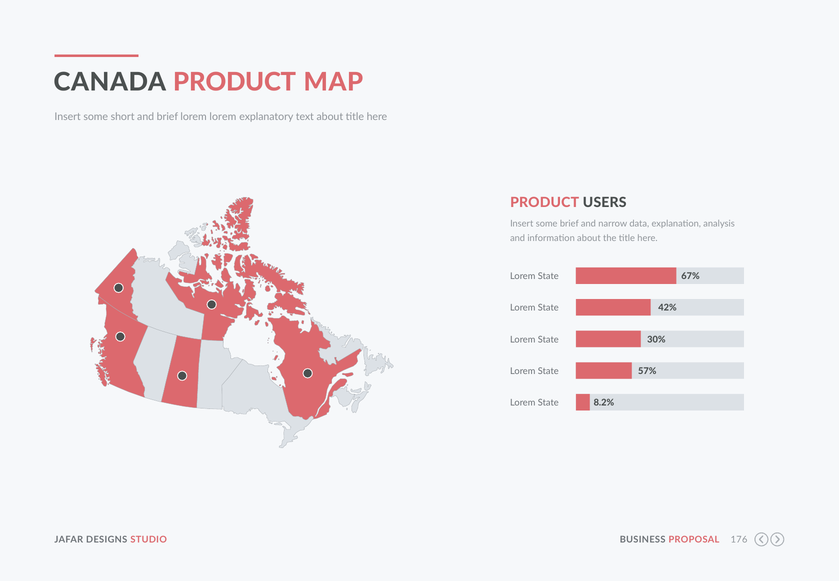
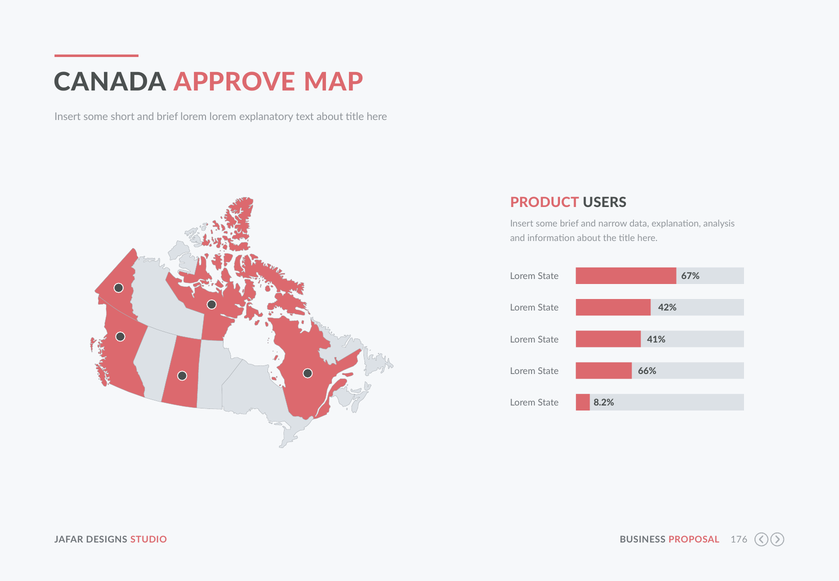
CANADA PRODUCT: PRODUCT -> APPROVE (235, 82)
30%: 30% -> 41% (656, 339)
57%: 57% -> 66% (647, 371)
